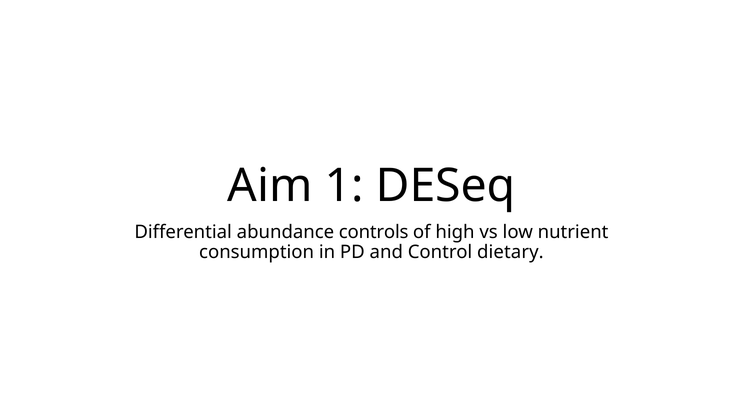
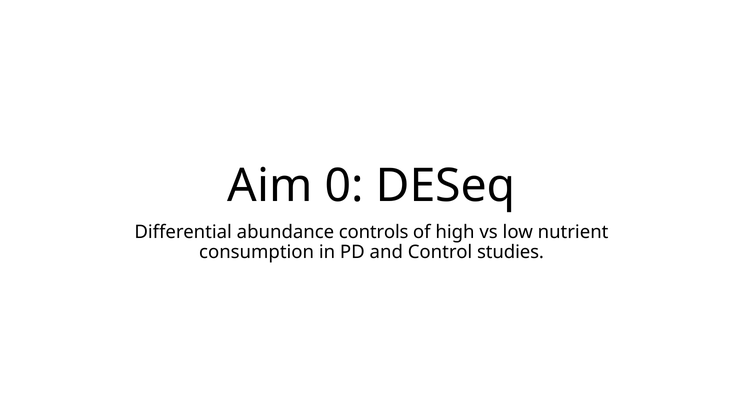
1: 1 -> 0 (344, 186)
dietary: dietary -> studies (511, 252)
